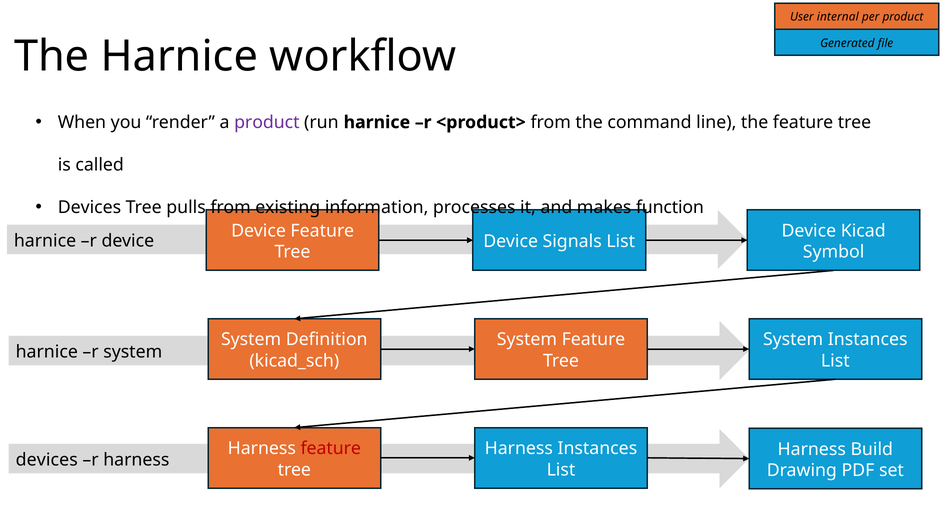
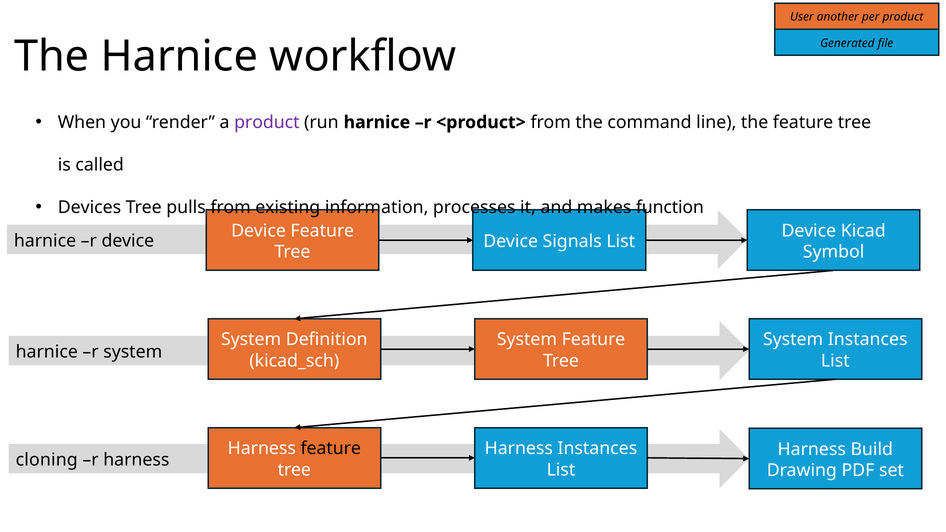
internal: internal -> another (838, 17)
feature colour: red -> black (331, 449)
devices: devices -> cloning (47, 460)
